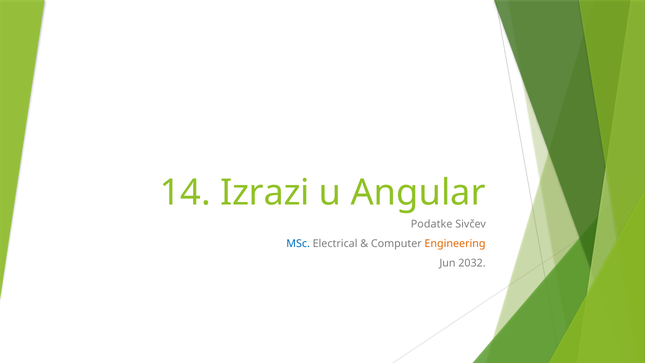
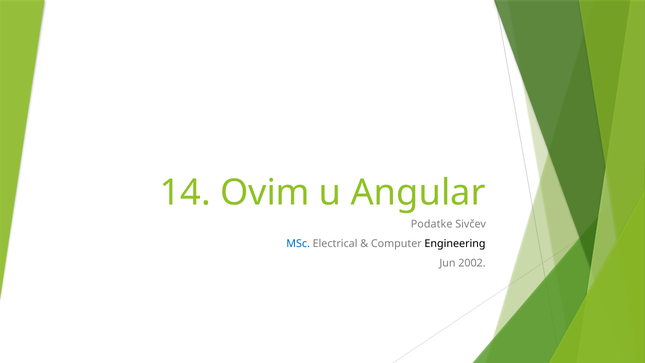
Izrazi: Izrazi -> Ovim (265, 193)
Engineering colour: orange -> black (455, 244)
2032: 2032 -> 2002 (472, 263)
